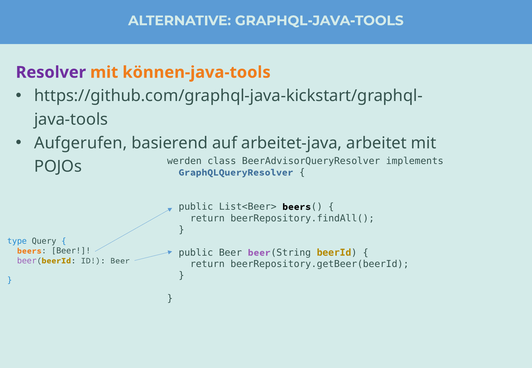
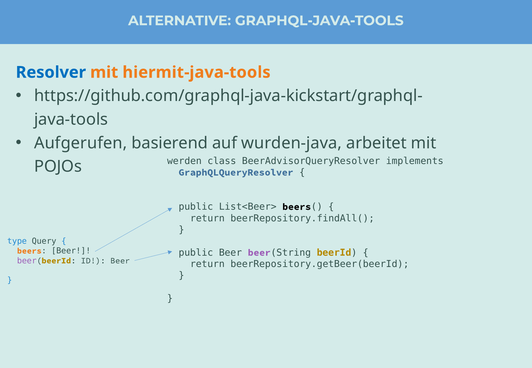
Resolver colour: purple -> blue (51, 72)
können-java-tools: können-java-tools -> hiermit-java-tools (196, 72)
arbeitet-java: arbeitet-java -> wurden-java (292, 143)
